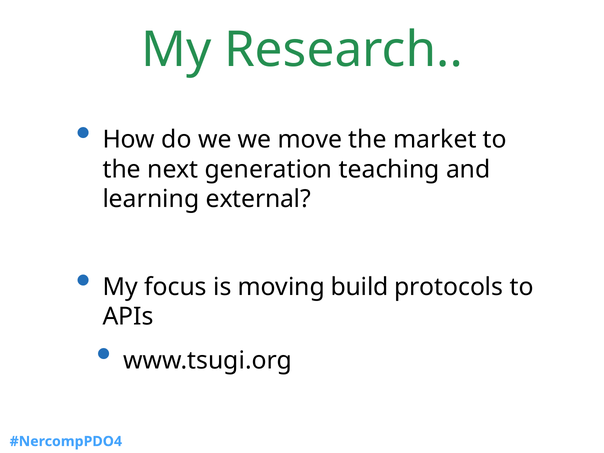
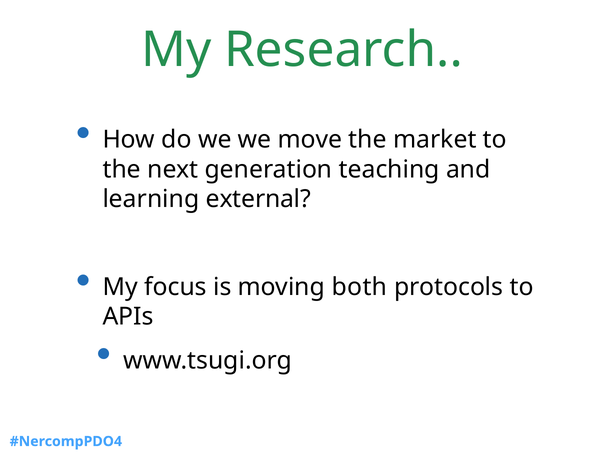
build: build -> both (359, 287)
